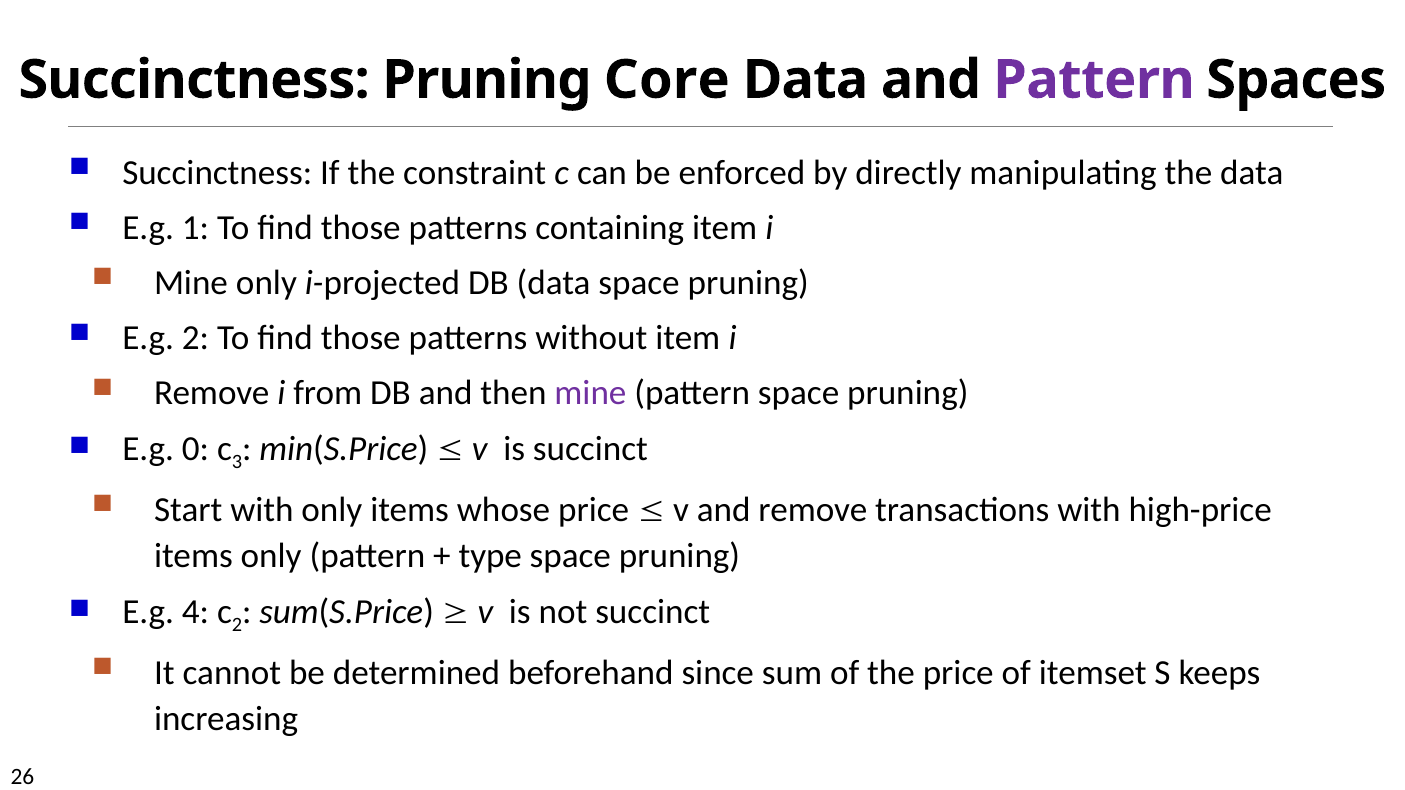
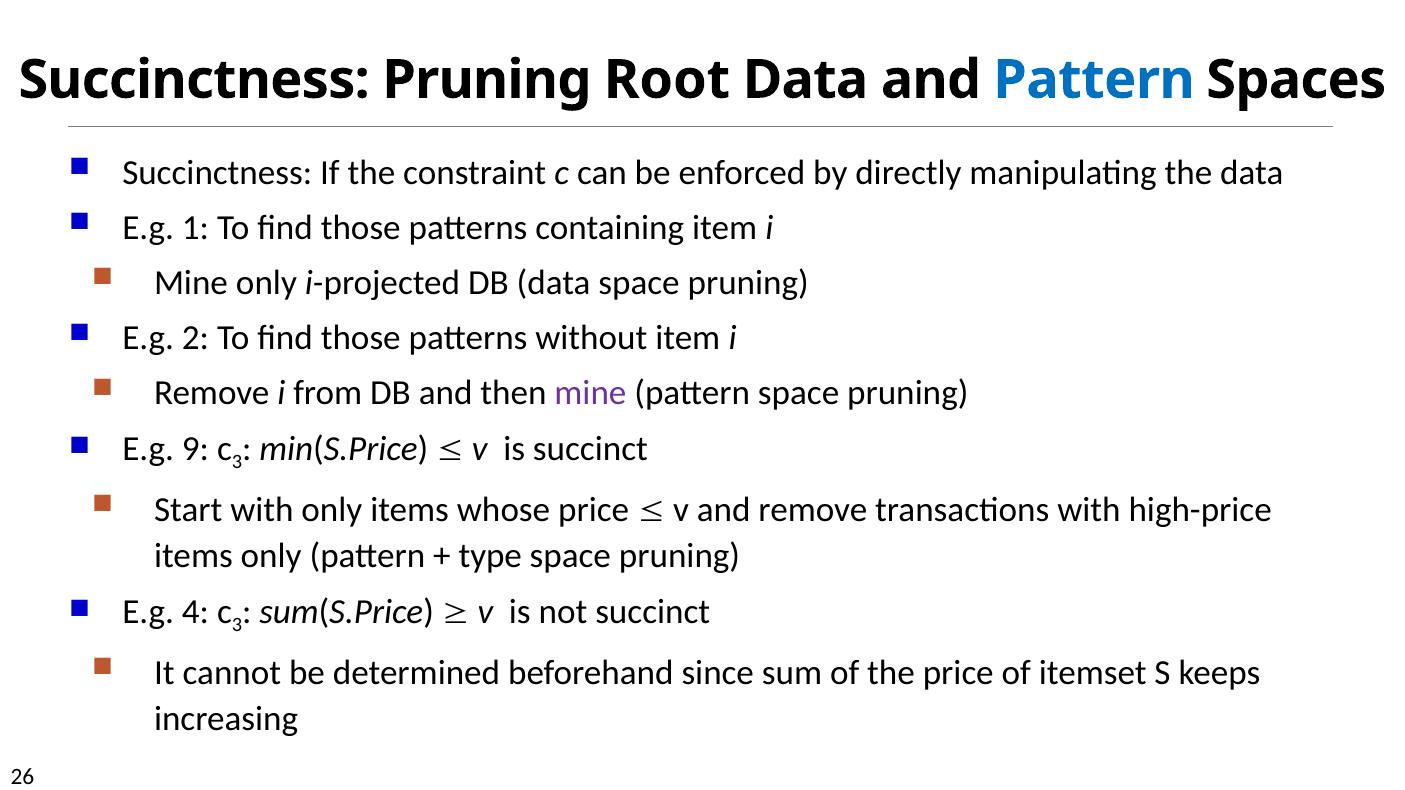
Core: Core -> Root (667, 80)
Pattern colour: purple -> blue (1094, 80)
0: 0 -> 9 (196, 449)
4 c 2: 2 -> 3 (237, 625)
